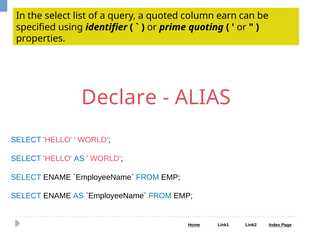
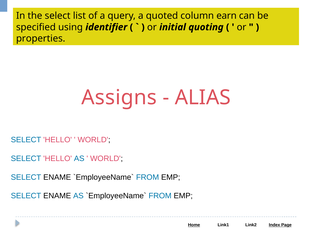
prime: prime -> initial (173, 27)
Declare: Declare -> Assigns (119, 98)
